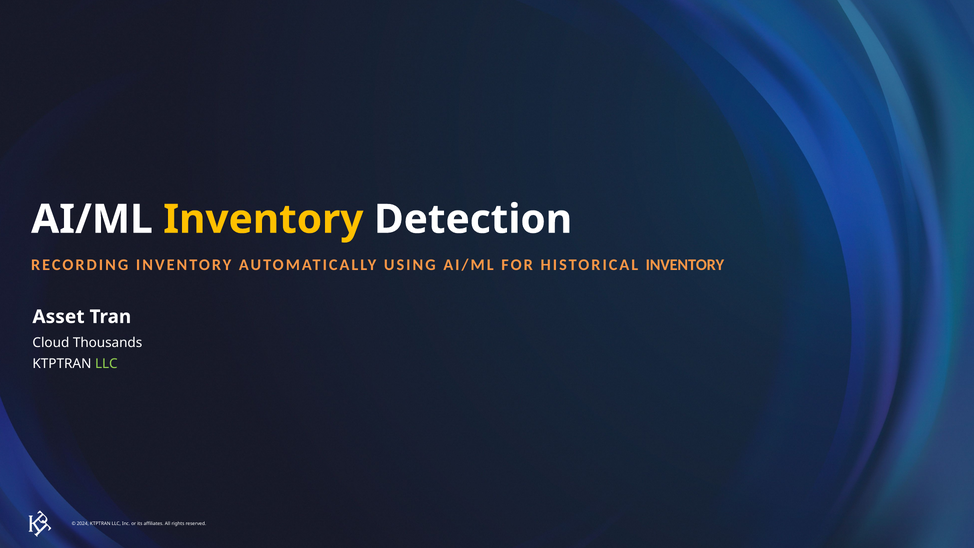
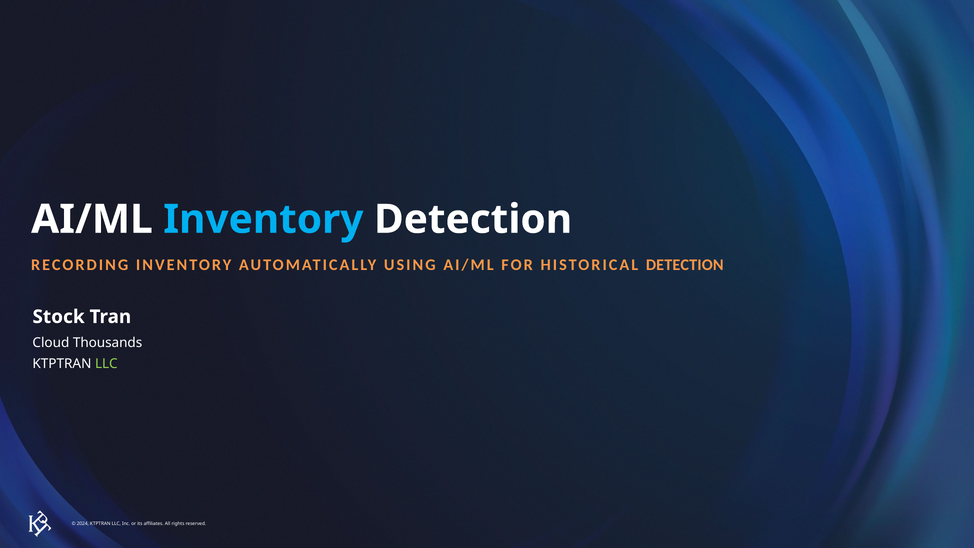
Inventory colour: yellow -> light blue (263, 219)
HISTORICAL INVENTORY: INVENTORY -> DETECTION (685, 265)
Asset: Asset -> Stock (59, 317)
